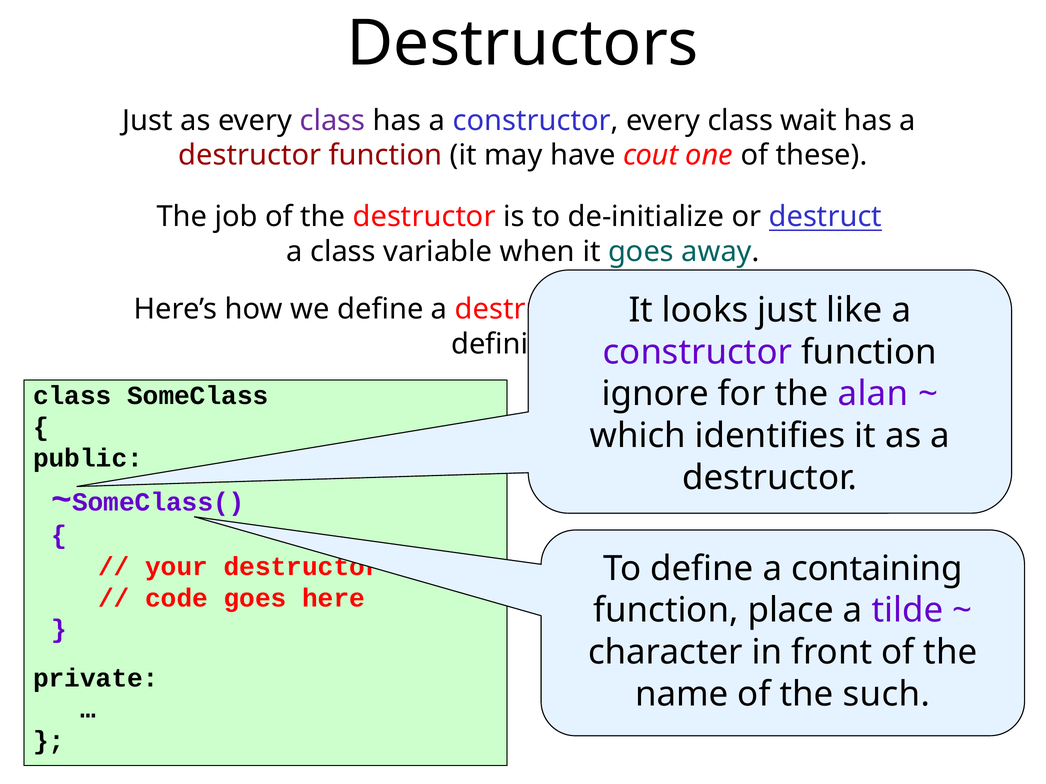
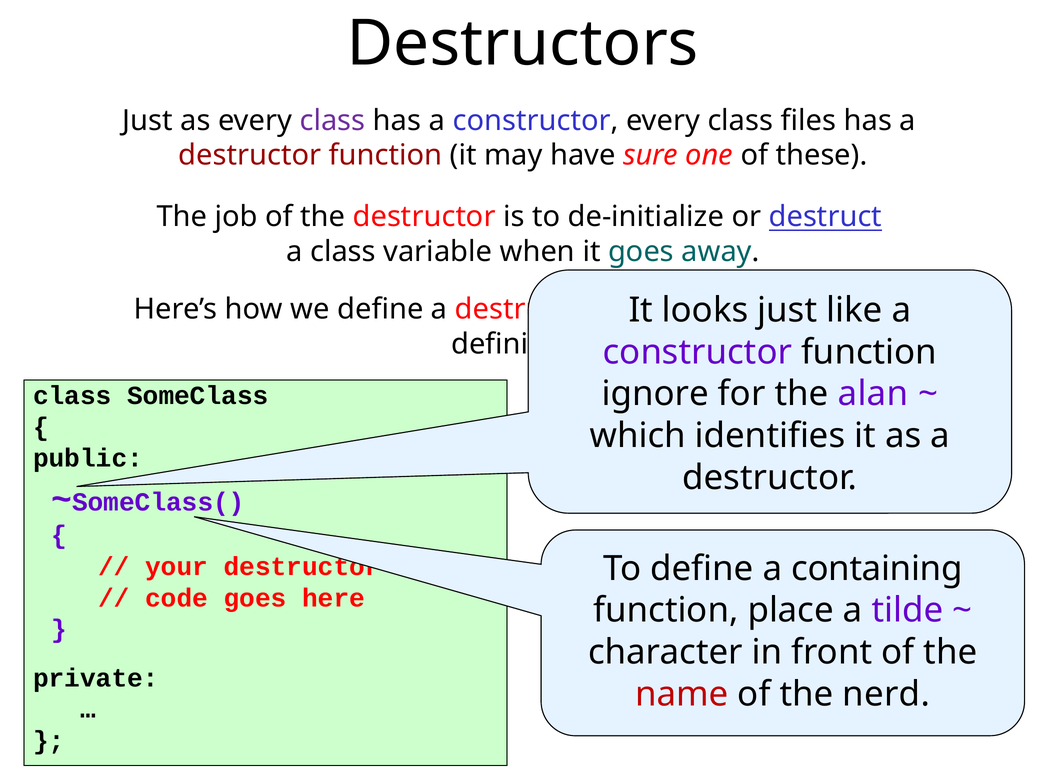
wait: wait -> files (808, 120)
cout: cout -> sure (651, 155)
name colour: black -> red (682, 694)
such: such -> nerd (886, 694)
